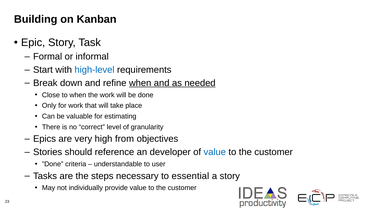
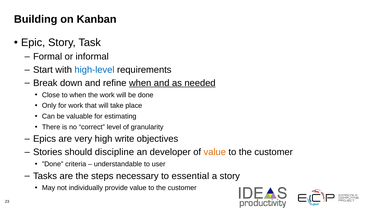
from: from -> write (125, 139)
reference: reference -> discipline (114, 152)
value colour: blue -> orange (215, 152)
